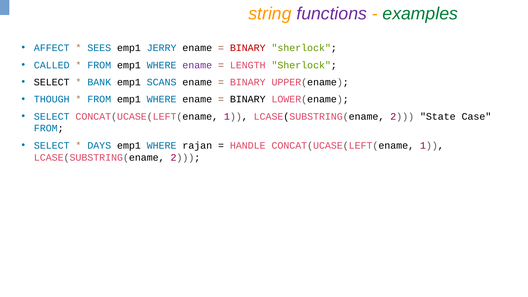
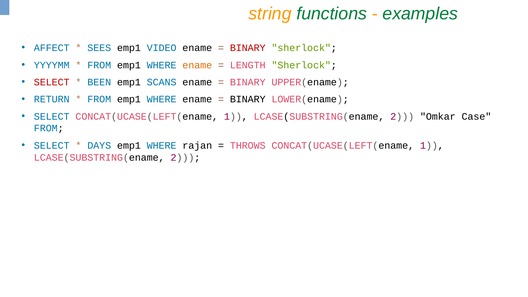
functions colour: purple -> green (332, 14)
JERRY: JERRY -> VIDEO (162, 48)
CALLED: CALLED -> YYYYMM (52, 65)
ename colour: purple -> orange (197, 65)
SELECT colour: black -> red (52, 82)
BANK: BANK -> BEEN (99, 82)
THOUGH: THOUGH -> RETURN (52, 99)
State: State -> Omkar (438, 117)
HANDLE: HANDLE -> THROWS (248, 146)
